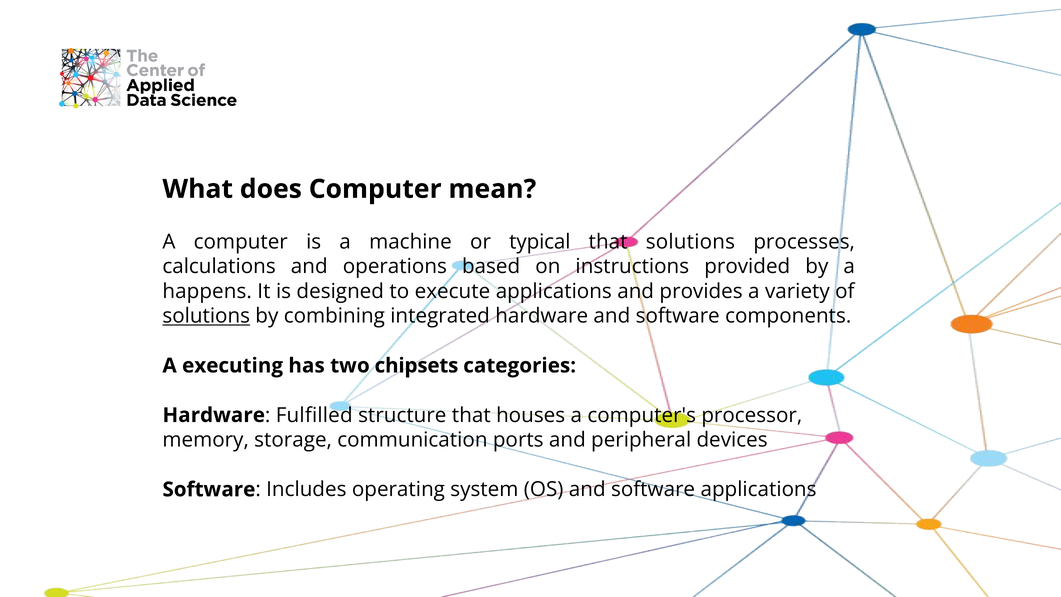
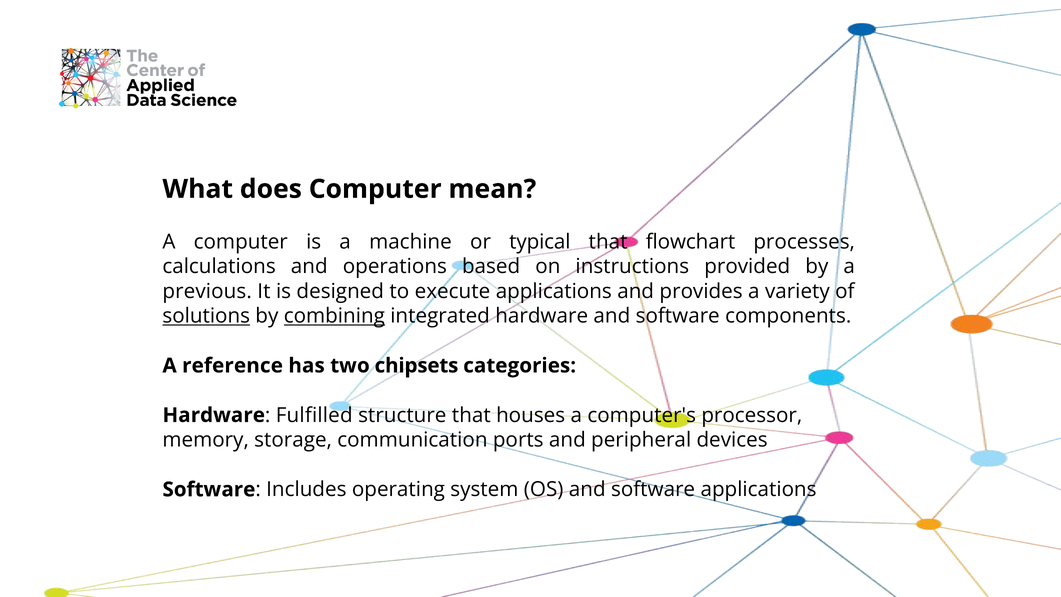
that solutions: solutions -> flowchart (691, 242)
happens: happens -> previous (207, 291)
combining underline: none -> present (334, 316)
executing: executing -> reference (232, 366)
